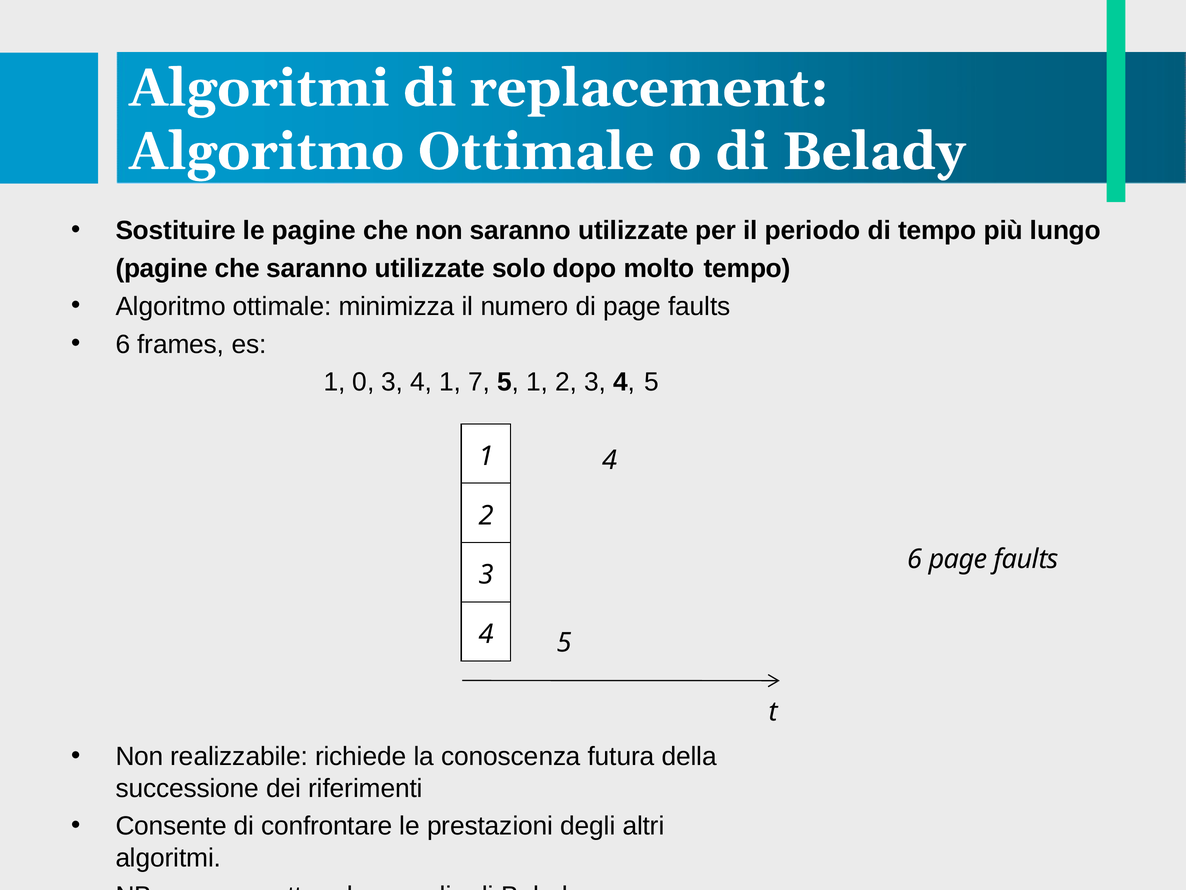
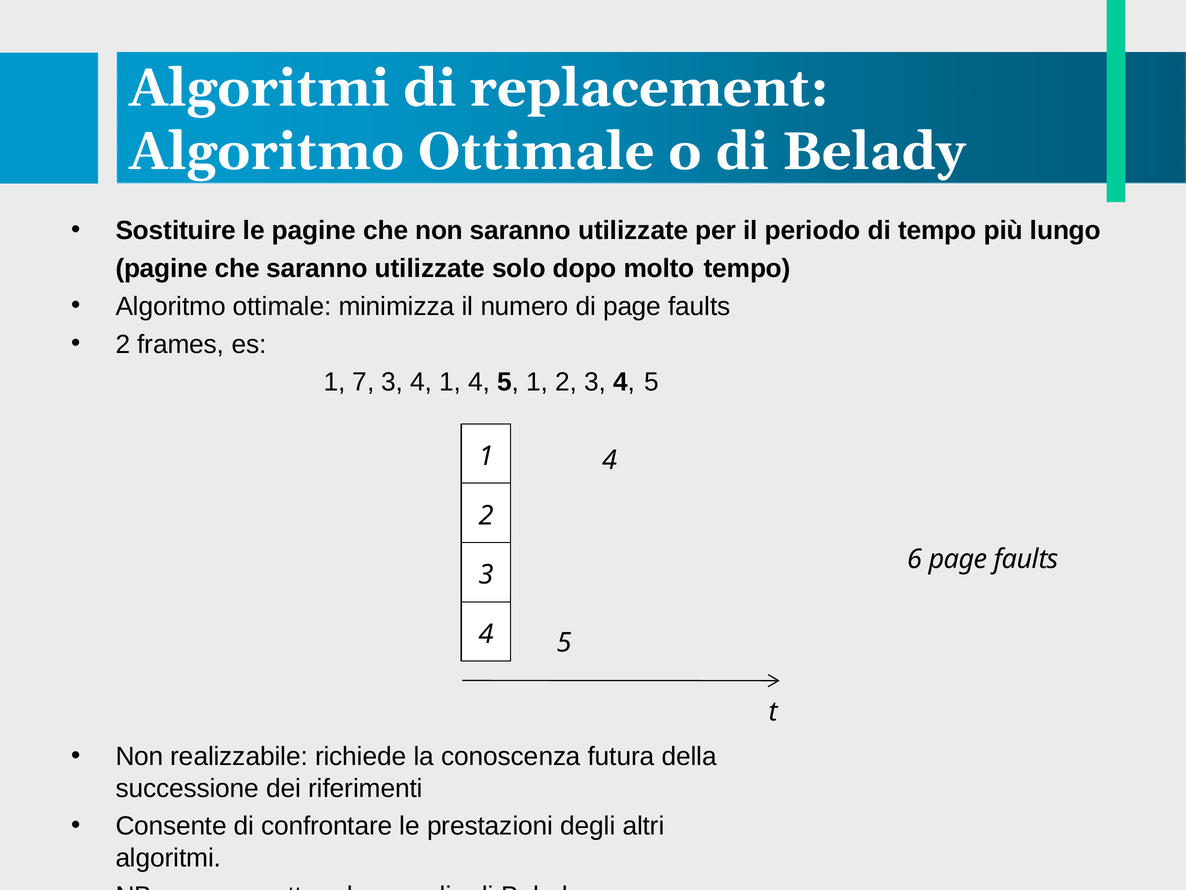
6: 6 -> 2 (123, 344)
0: 0 -> 7 (363, 382)
1 7: 7 -> 4 (479, 382)
